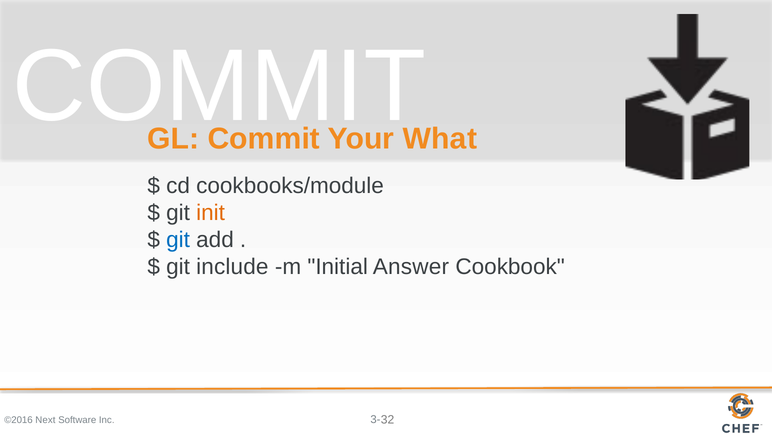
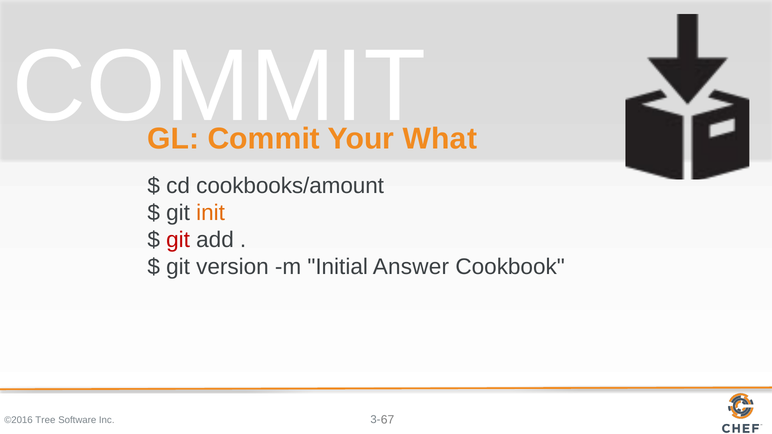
cookbooks/module: cookbooks/module -> cookbooks/amount (290, 186)
git colour: blue -> red (178, 240)
include: include -> version (232, 267)
Next: Next -> Tree (45, 420)
32: 32 -> 67 (388, 420)
